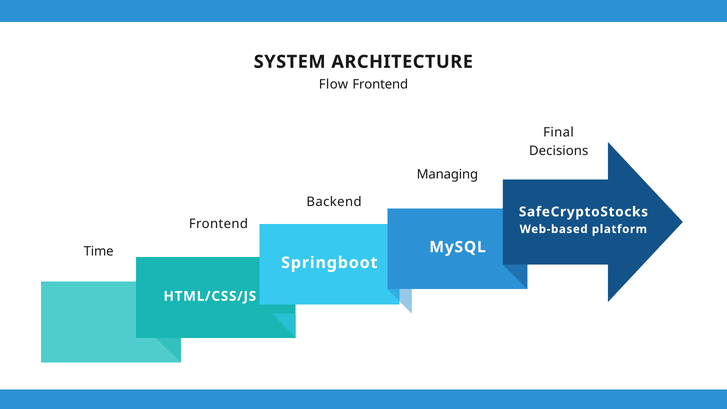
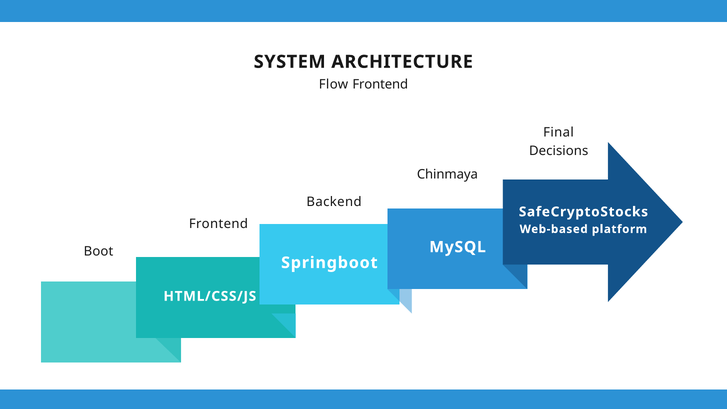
Managing: Managing -> Chinmaya (447, 174)
Time: Time -> Boot (98, 251)
